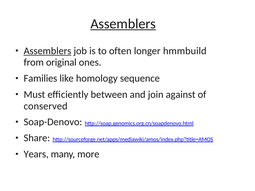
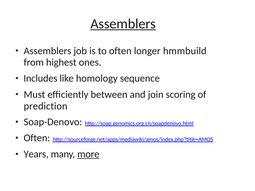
Assemblers underline: present -> none (47, 51)
original: original -> highest (61, 62)
Families: Families -> Includes (40, 78)
against: against -> scoring (181, 95)
conserved: conserved -> prediction (46, 106)
Share: Share -> Often (37, 138)
more underline: none -> present (88, 154)
